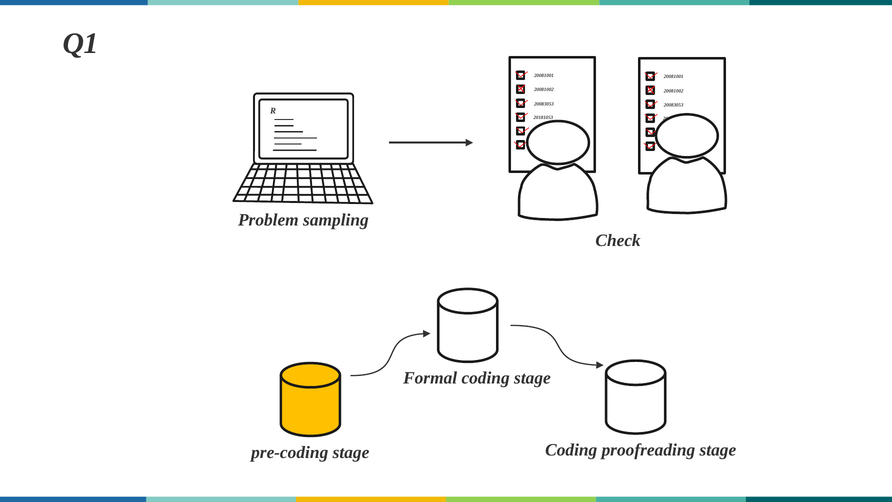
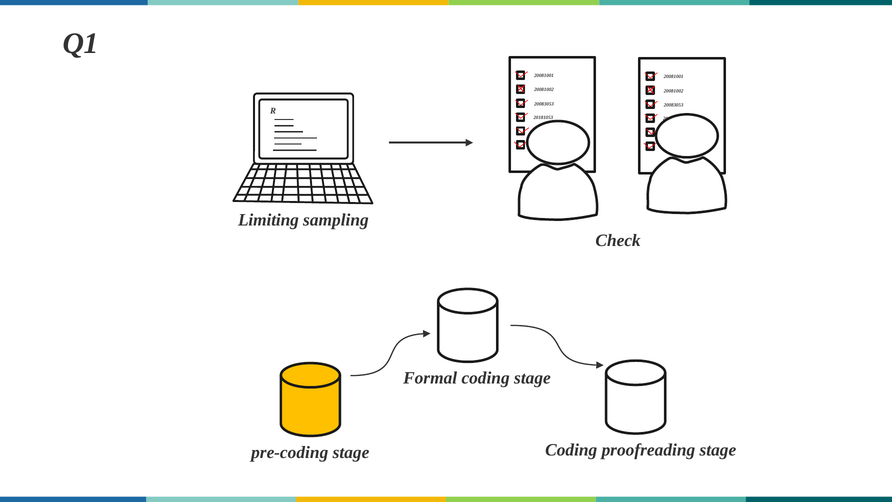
Problem: Problem -> Limiting (268, 220)
